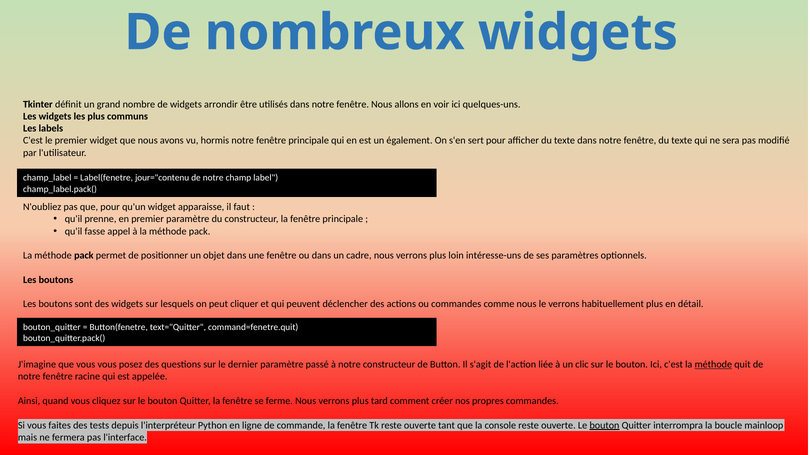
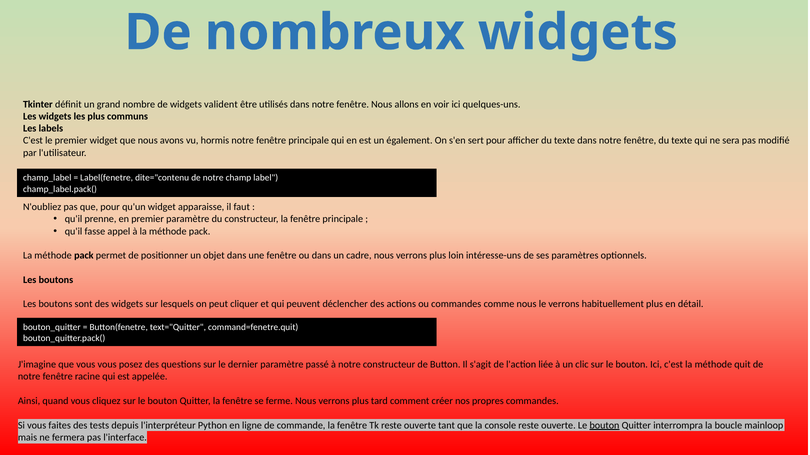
arrondir: arrondir -> valident (221, 104)
jour="contenu: jour="contenu -> dite="contenu (162, 178)
méthode underline: present -> none (713, 365)
